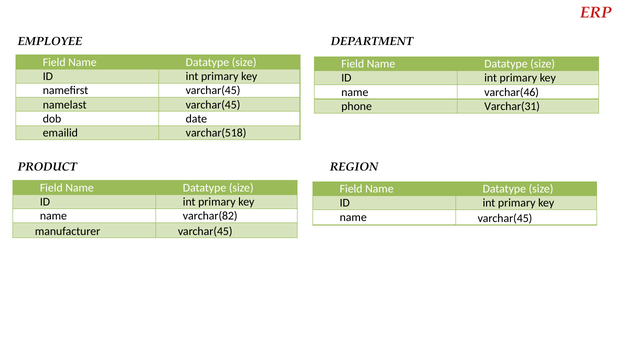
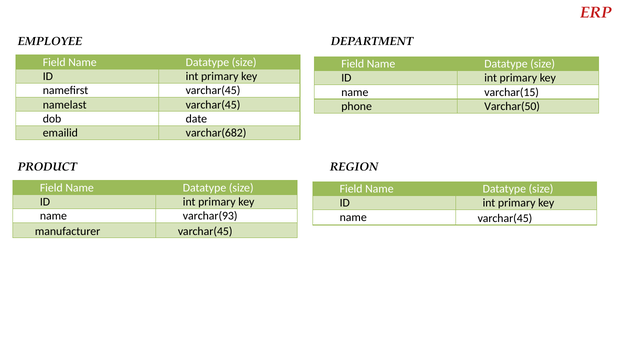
varchar(46: varchar(46 -> varchar(15 (512, 92)
Varchar(31: Varchar(31 -> Varchar(50 (512, 106)
varchar(518: varchar(518 -> varchar(682 (216, 133)
varchar(82: varchar(82 -> varchar(93 (210, 216)
